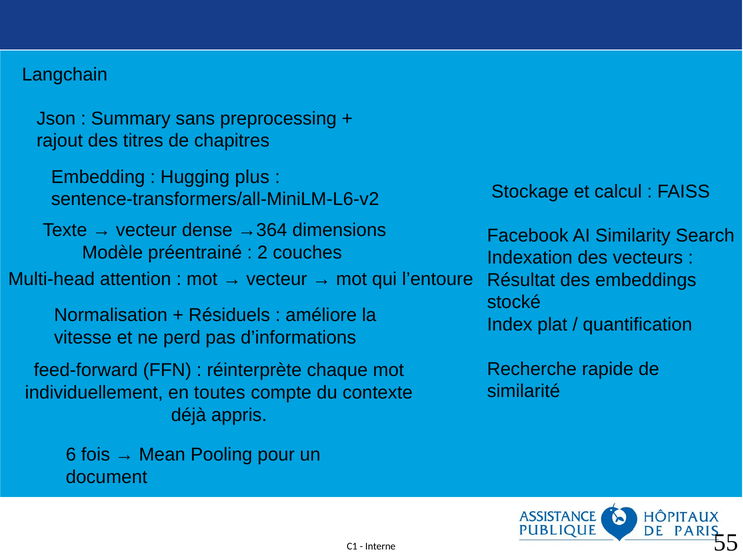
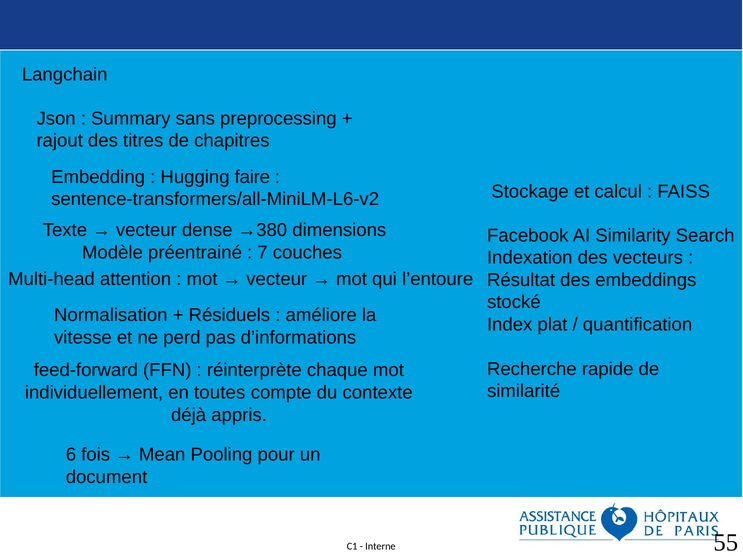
plus: plus -> faire (252, 177)
→364: →364 -> →380 (262, 230)
2: 2 -> 7 (263, 253)
